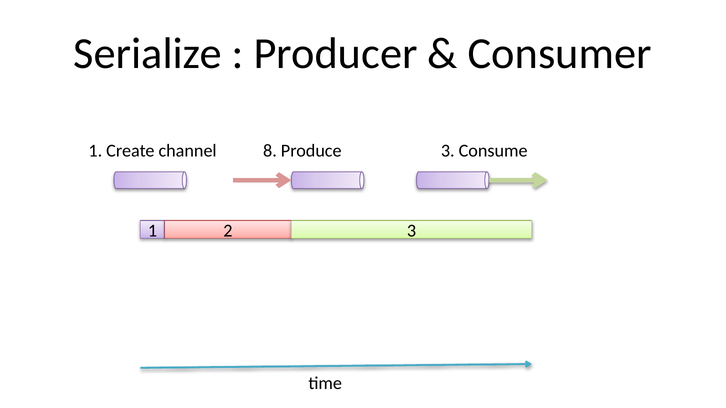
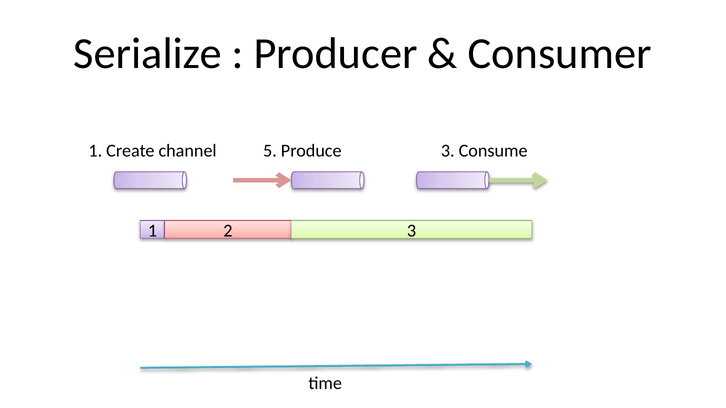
8: 8 -> 5 (270, 151)
